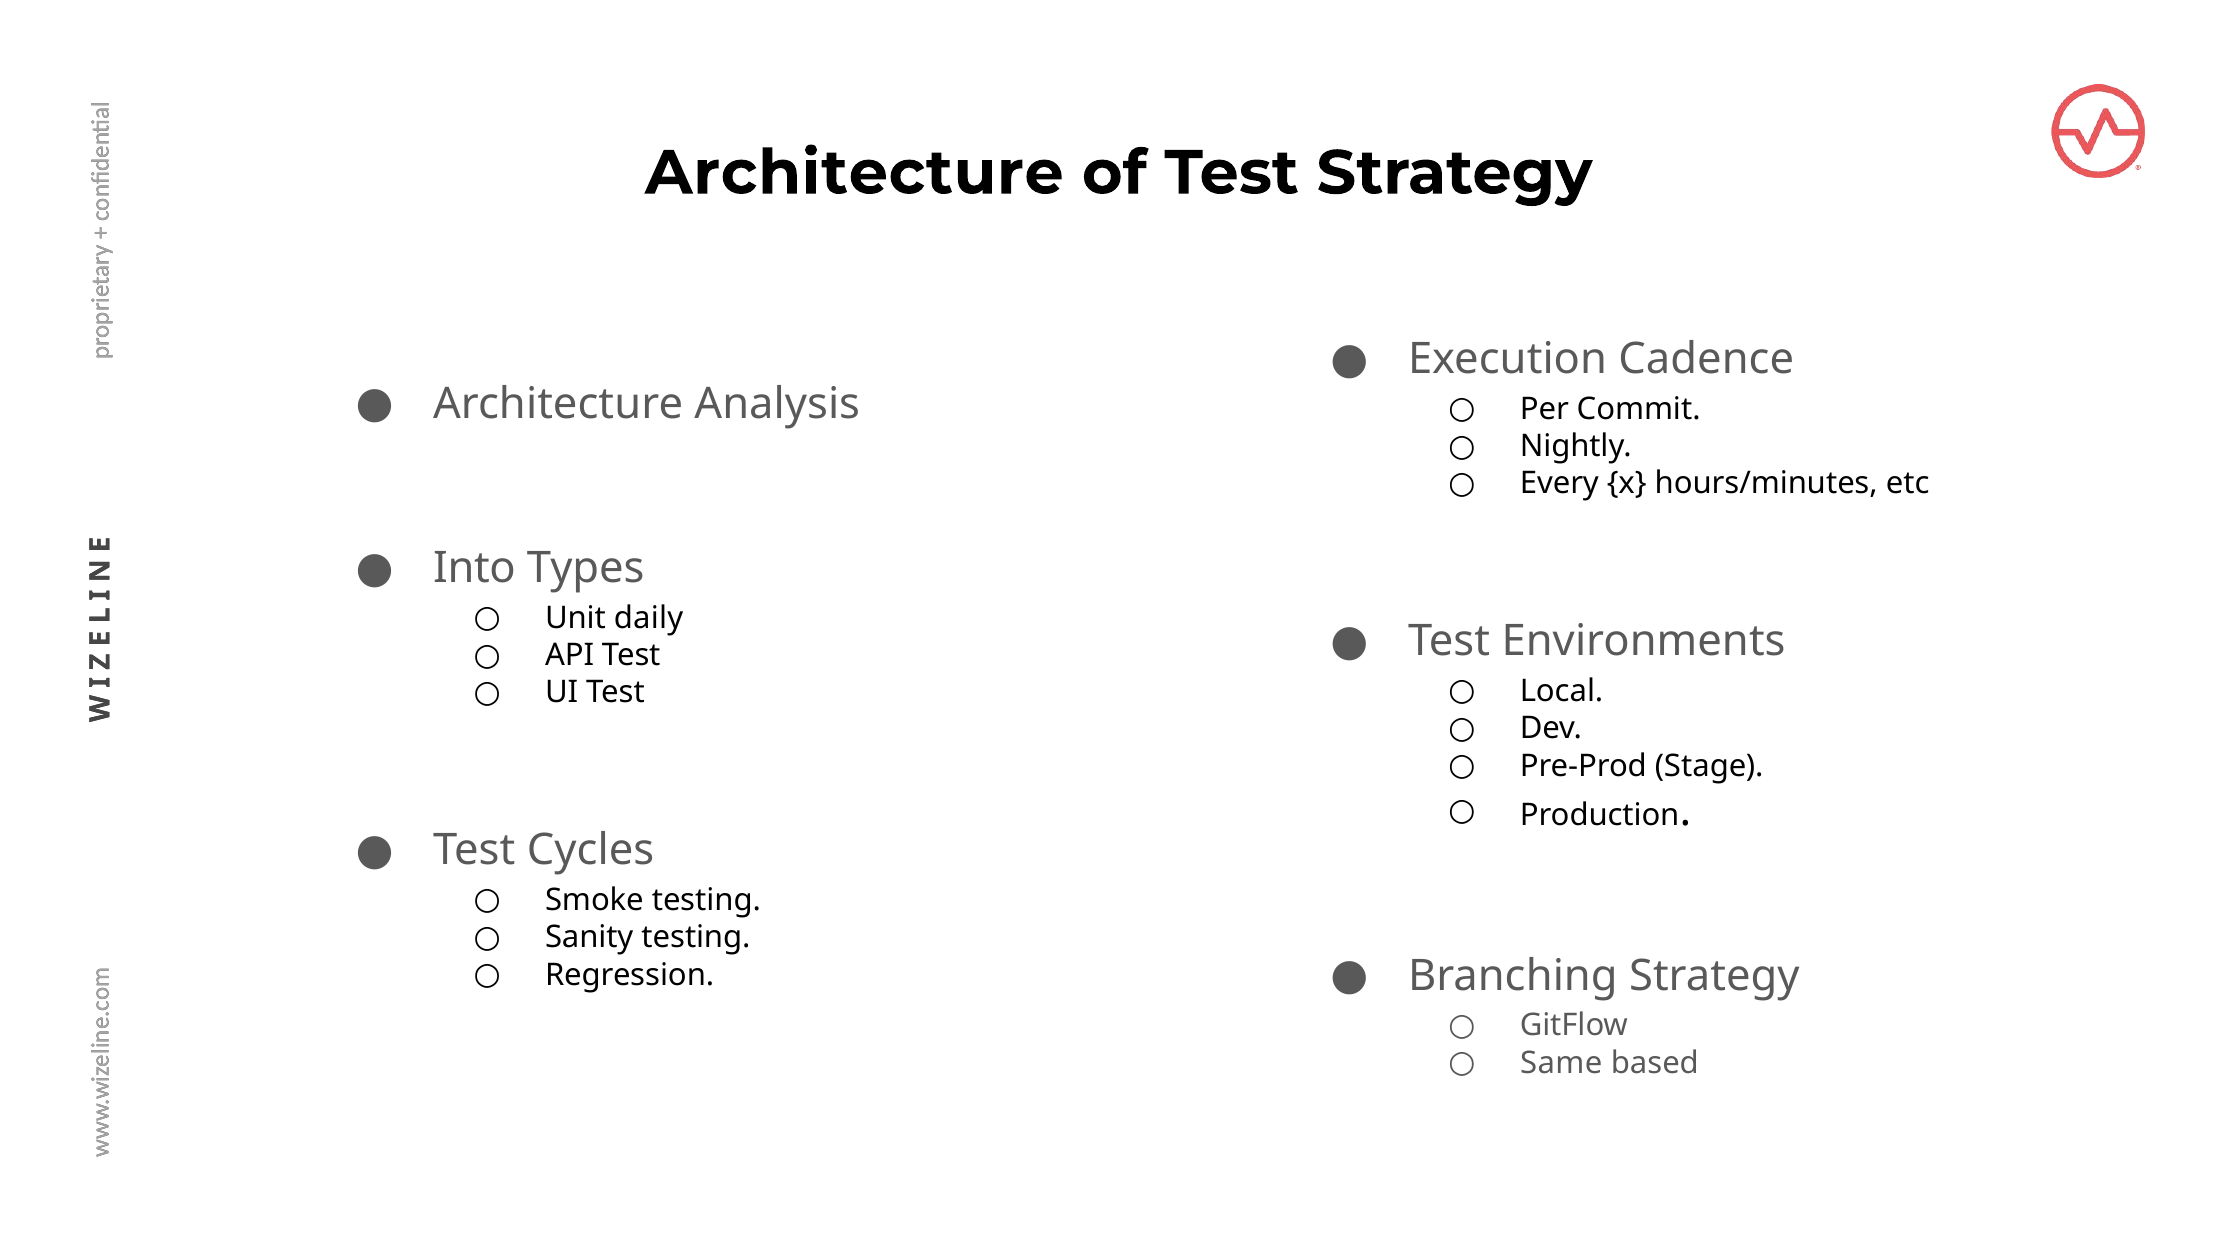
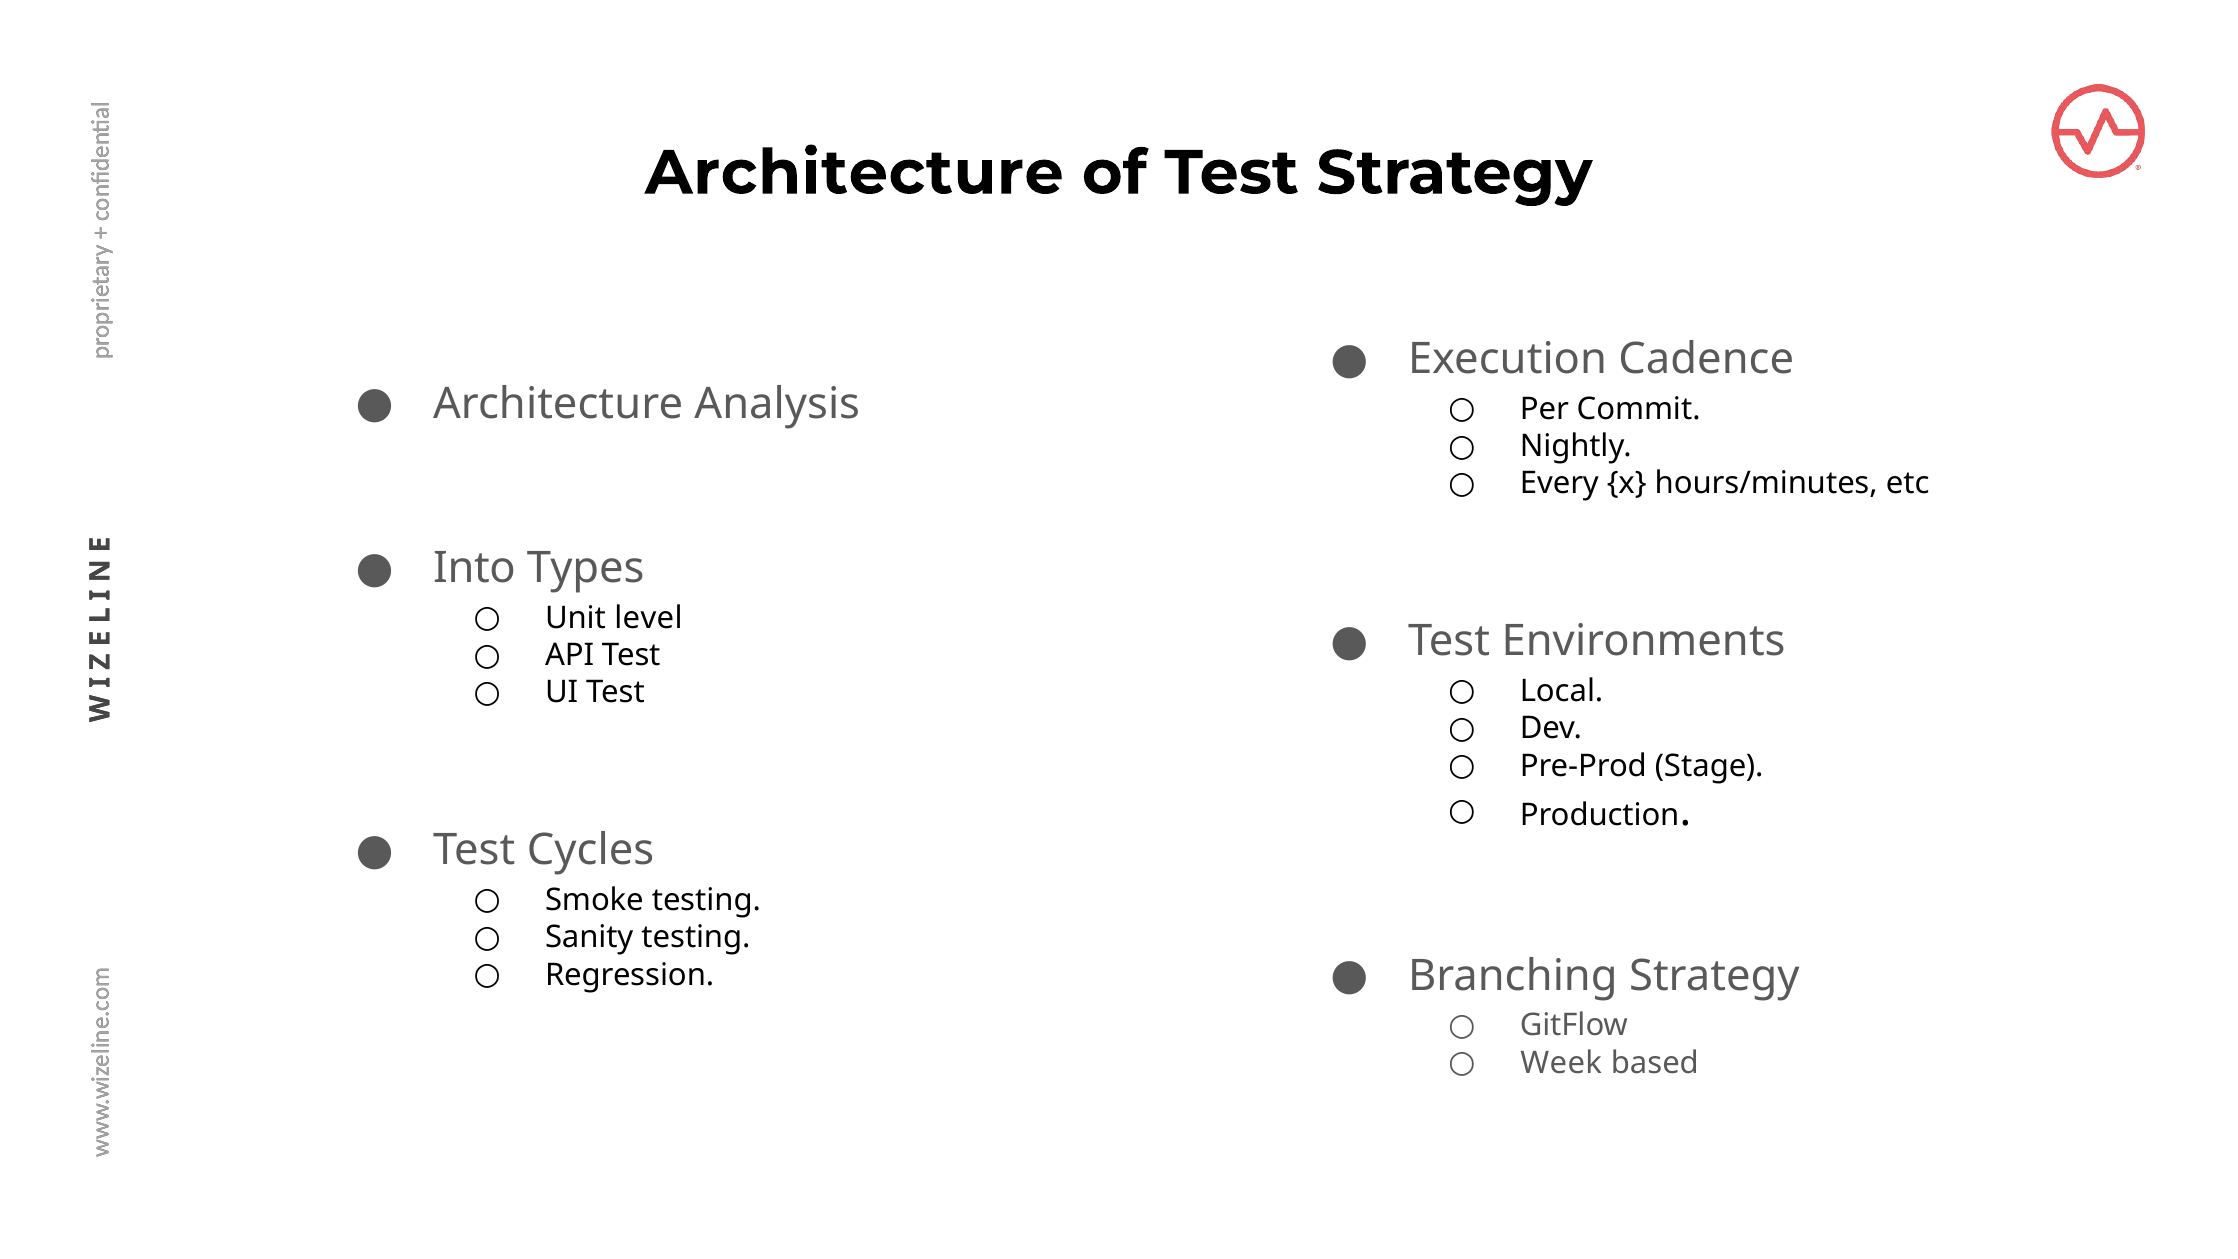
daily: daily -> level (648, 618)
Same: Same -> Week (1561, 1063)
